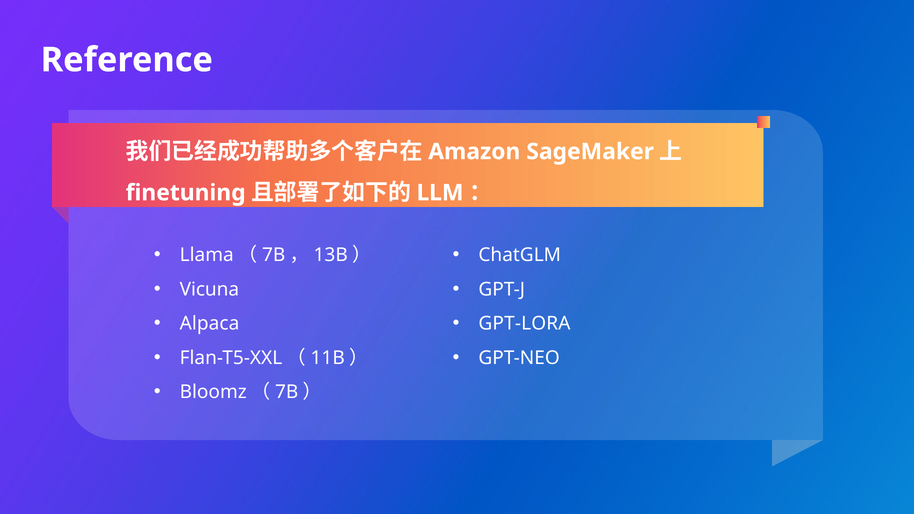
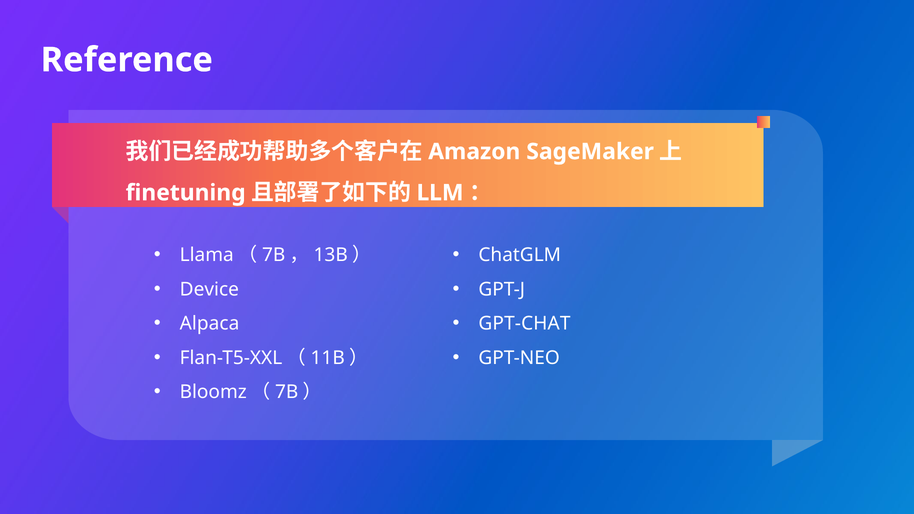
Vicuna: Vicuna -> Device (209, 289)
GPT-LORA: GPT-LORA -> GPT-CHAT (524, 324)
